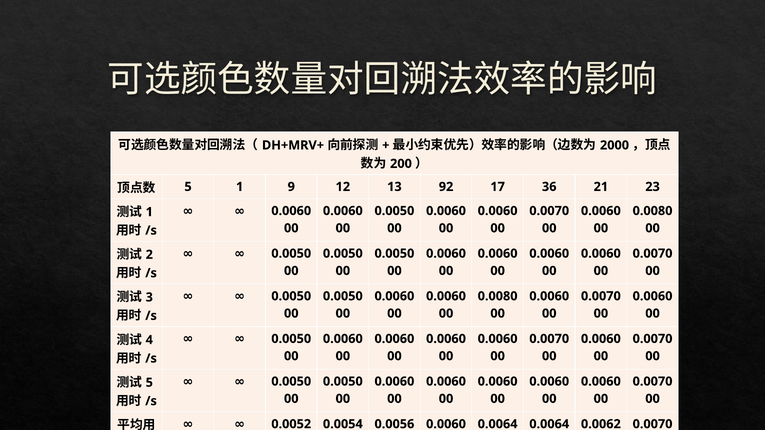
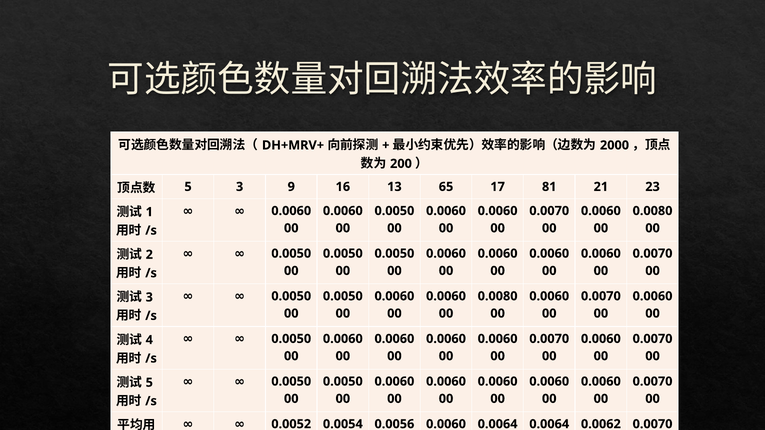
5 1: 1 -> 3 (240, 187)
12: 12 -> 16 (343, 187)
92: 92 -> 65 (446, 187)
36: 36 -> 81 (549, 187)
